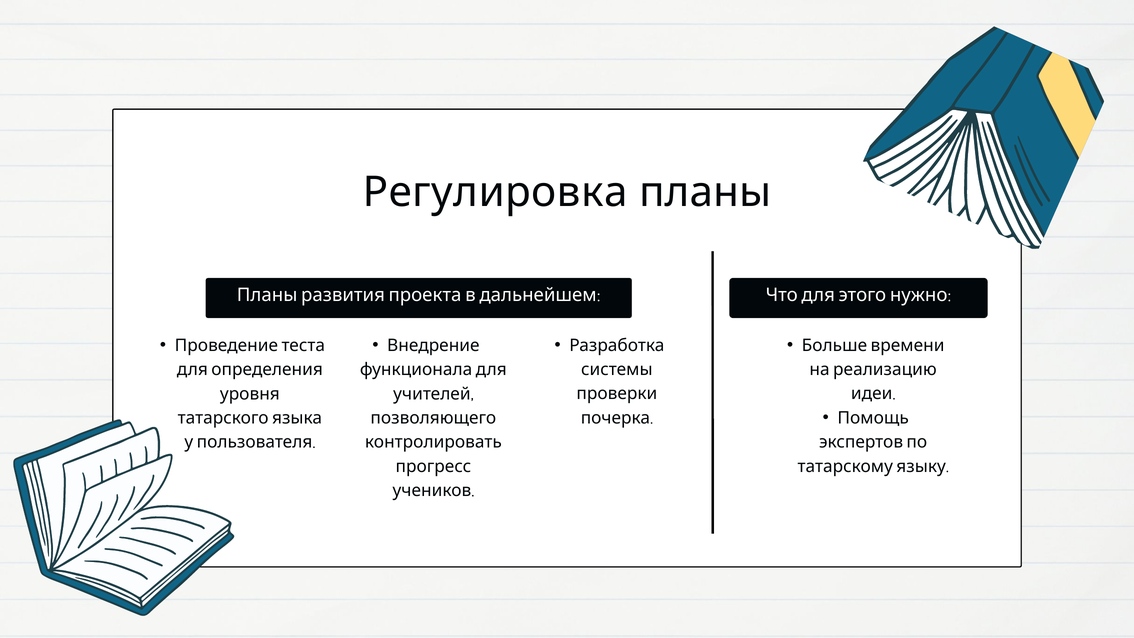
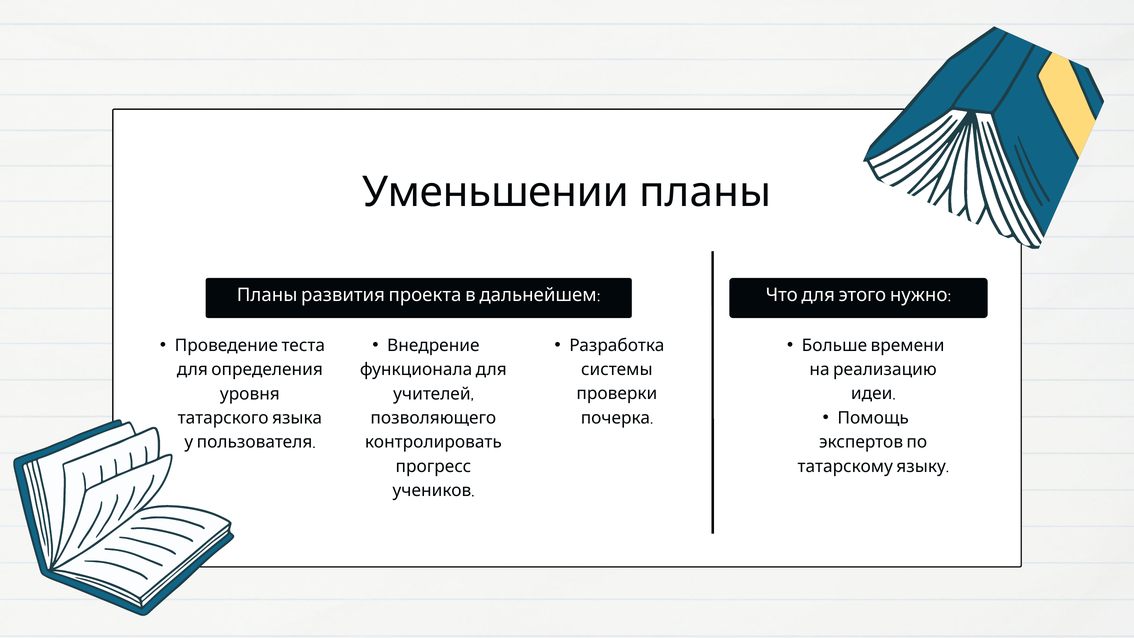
Регулировка: Регулировка -> Уменьшении (496, 192)
